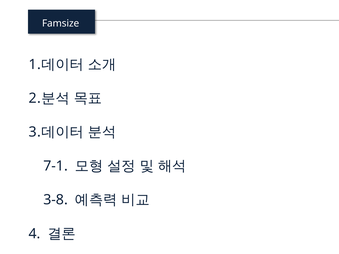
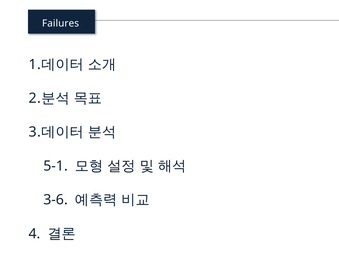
Famsize: Famsize -> Failures (61, 23)
7-1: 7-1 -> 5-1 (56, 166)
3-8: 3-8 -> 3-6 (56, 200)
